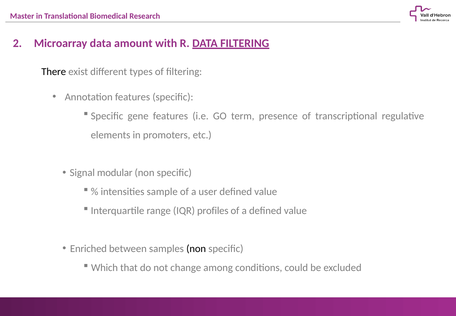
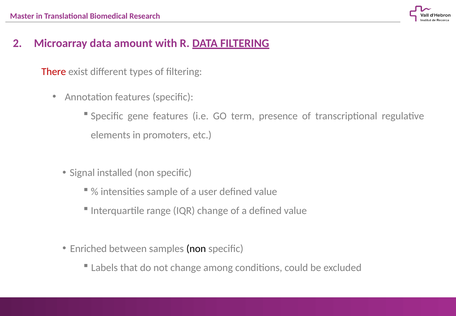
There colour: black -> red (54, 72)
modular: modular -> installed (115, 173)
IQR profiles: profiles -> change (213, 210)
Which: Which -> Labels (104, 267)
